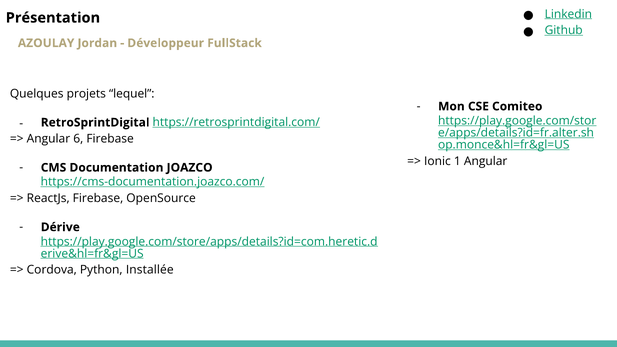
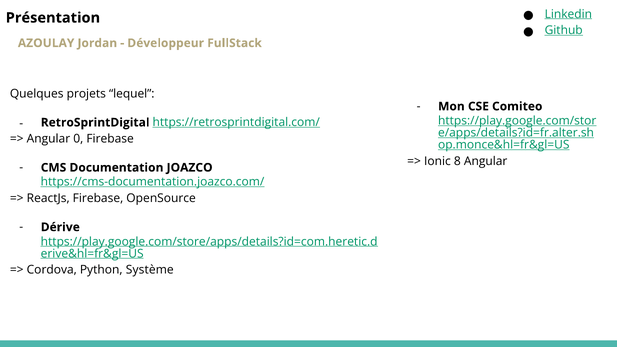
6: 6 -> 0 (78, 139)
1: 1 -> 8 (457, 161)
Installée: Installée -> Système (150, 270)
